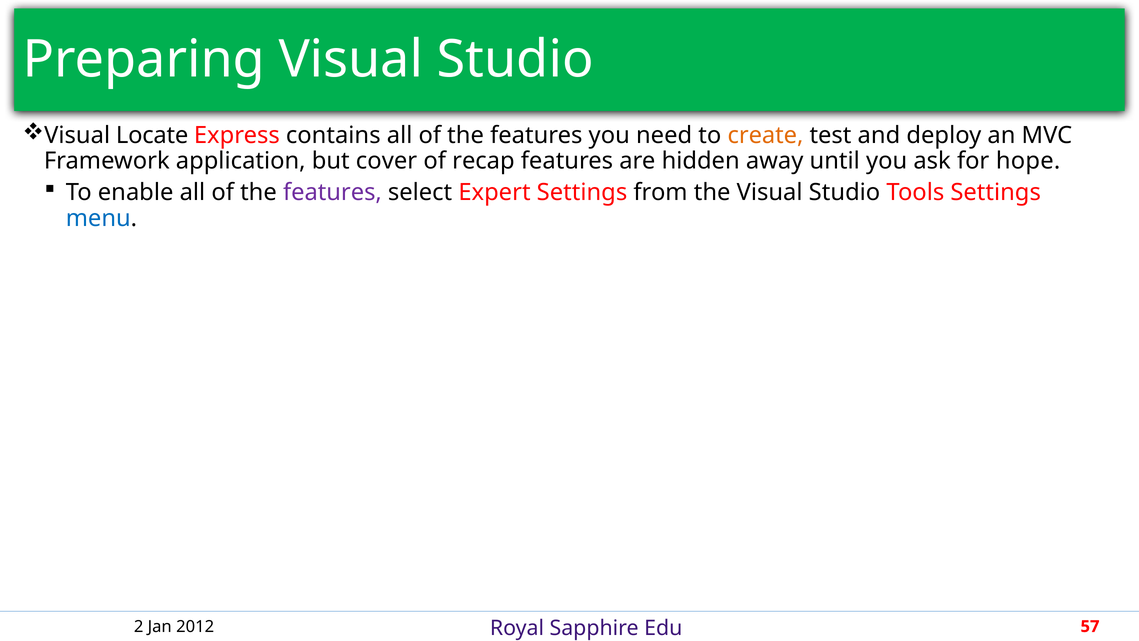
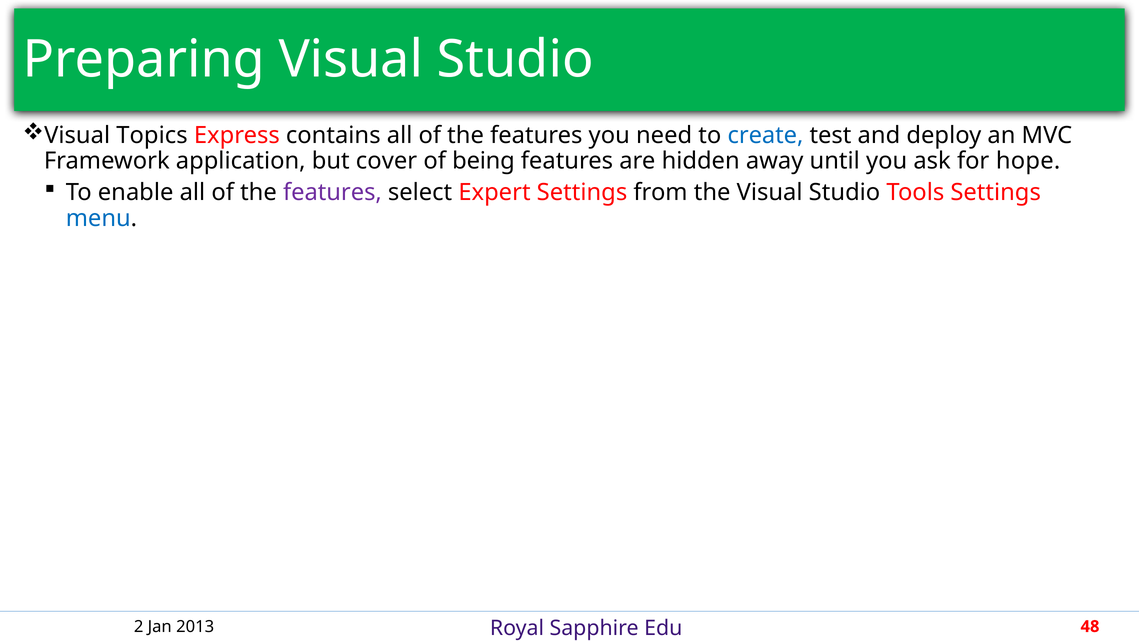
Locate: Locate -> Topics (152, 135)
create colour: orange -> blue (765, 135)
recap: recap -> being (484, 161)
2012: 2012 -> 2013 (195, 626)
57: 57 -> 48 (1090, 626)
